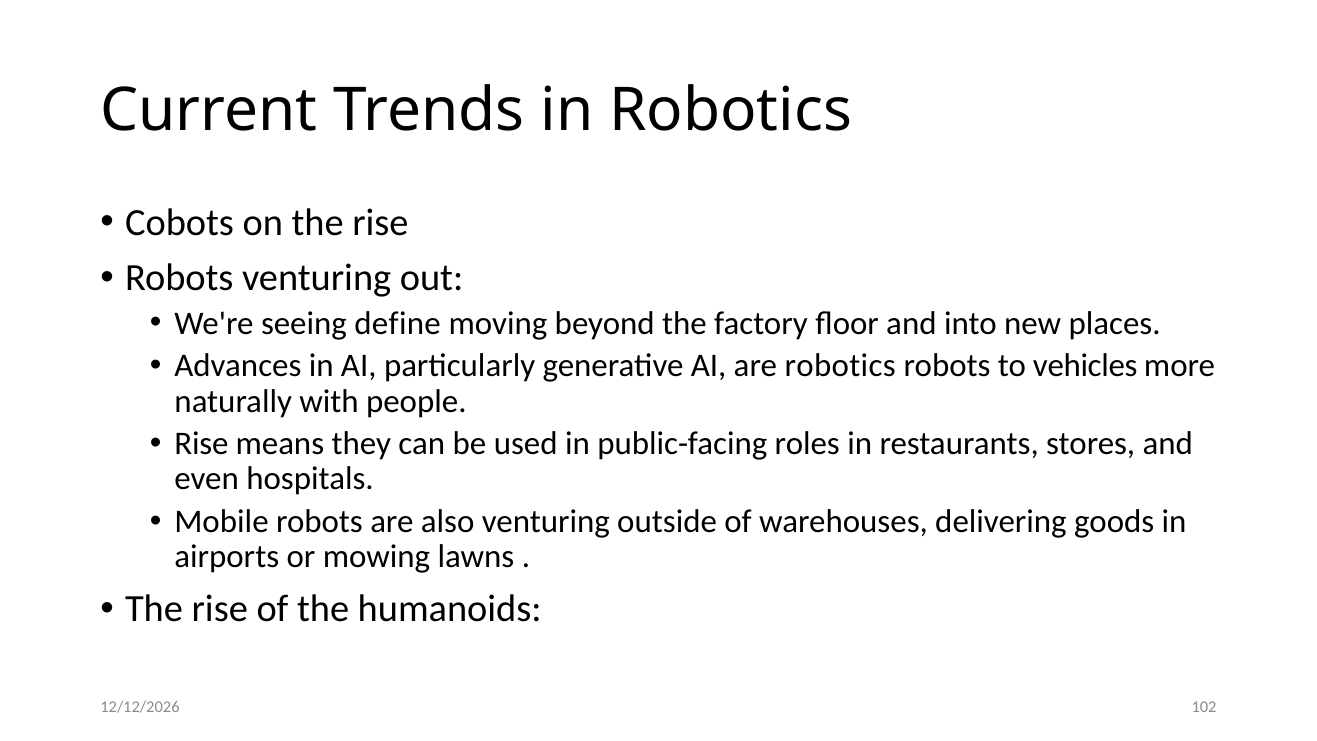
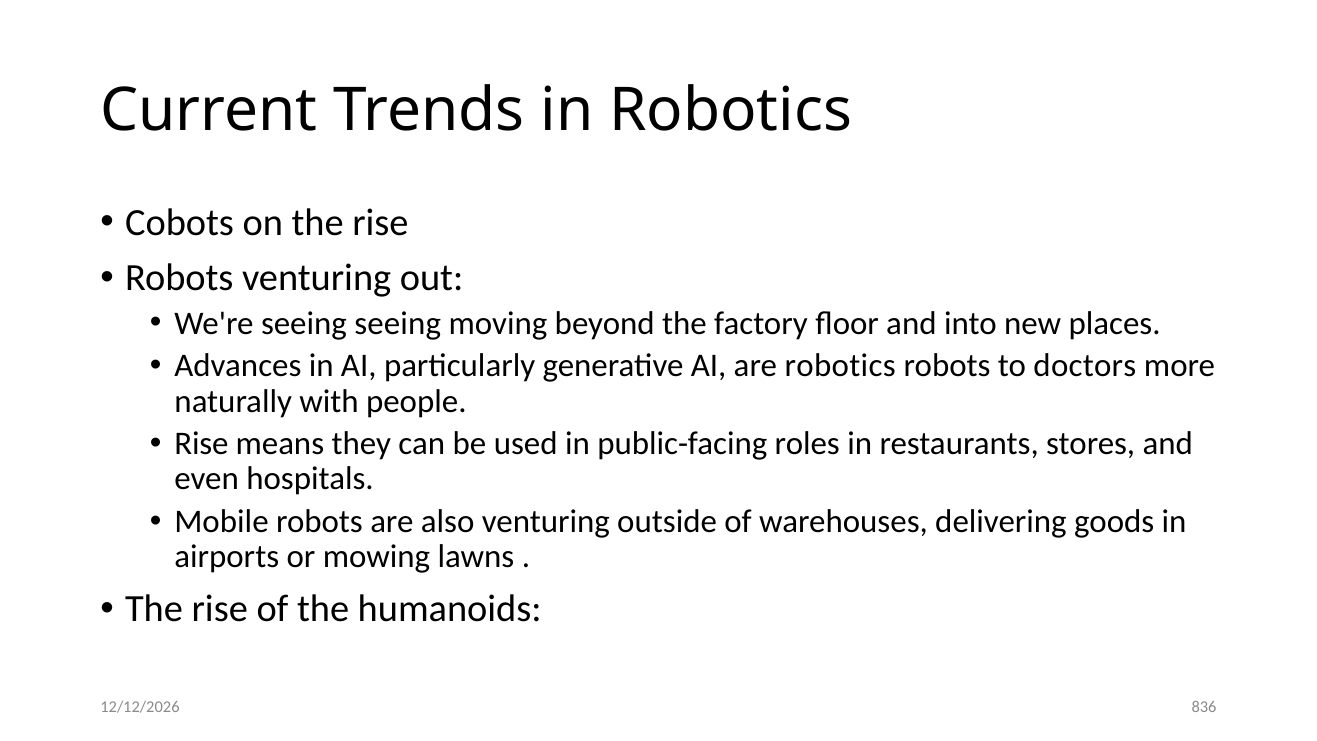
seeing define: define -> seeing (398, 323)
vehicles: vehicles -> doctors (1085, 366)
102: 102 -> 836 (1204, 707)
